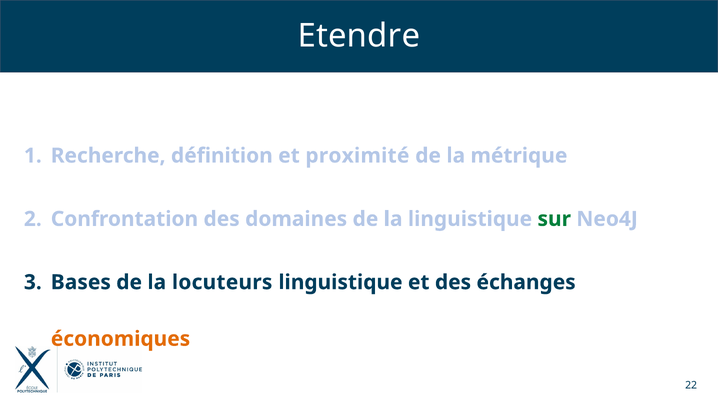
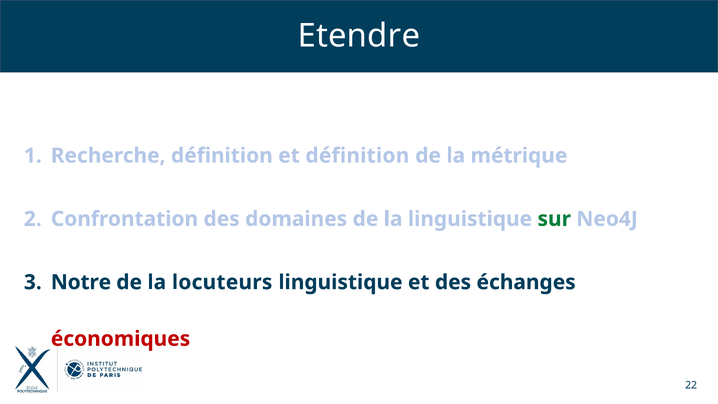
et proximité: proximité -> définition (357, 156)
Bases: Bases -> Notre (81, 282)
économiques colour: orange -> red (121, 339)
